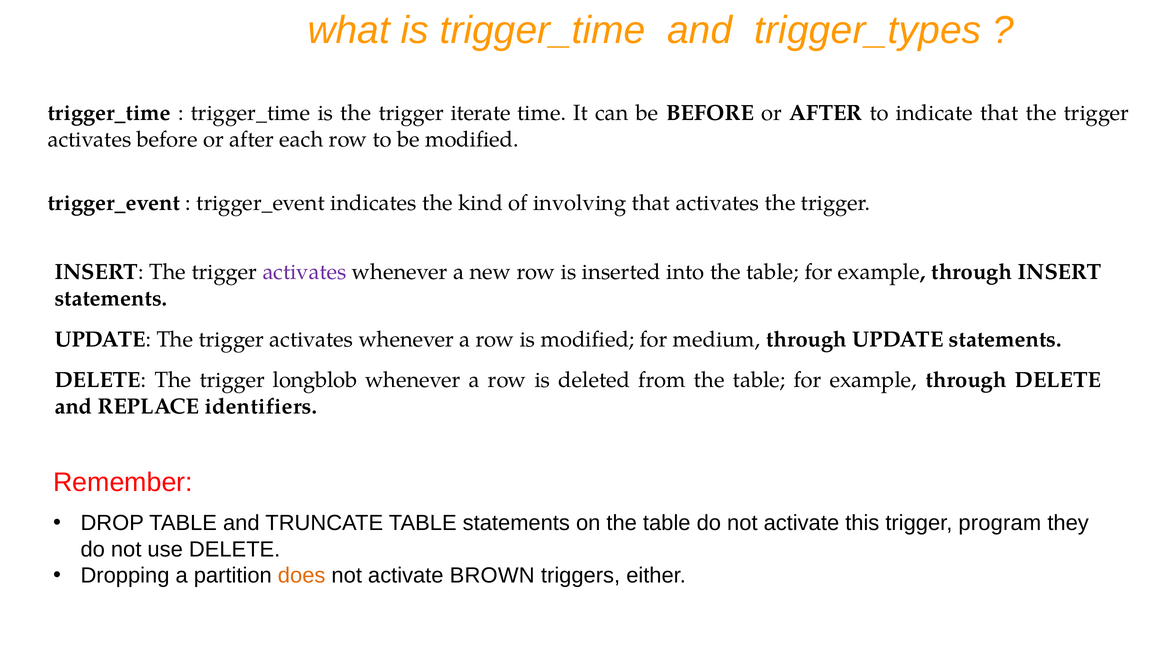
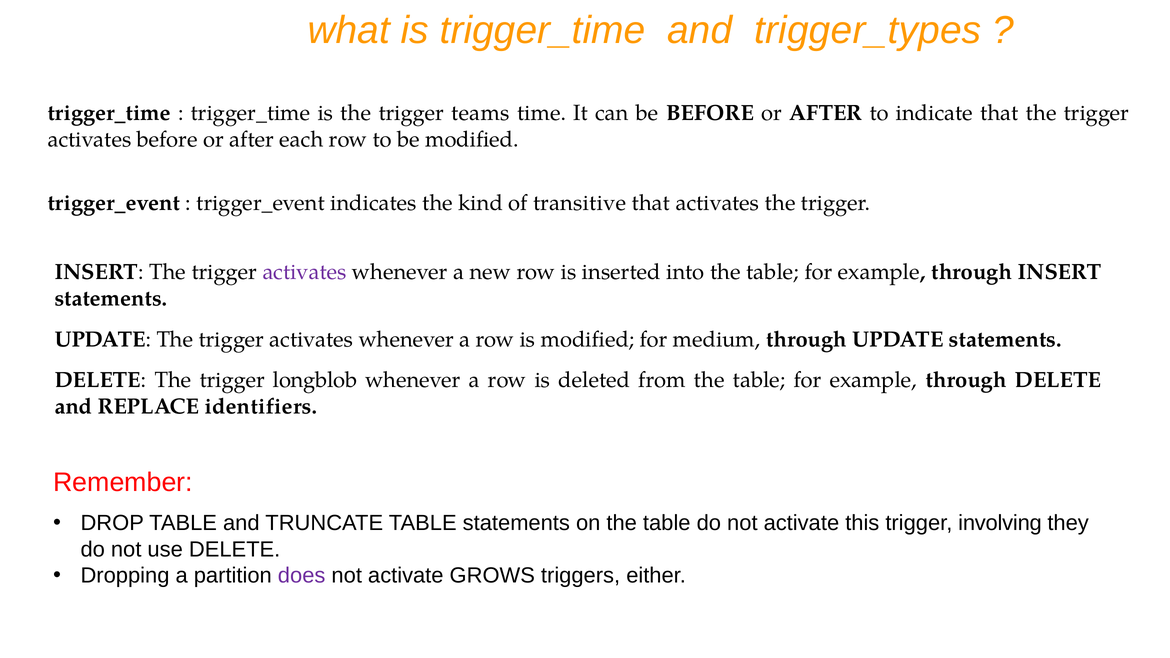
iterate: iterate -> teams (480, 113)
involving: involving -> transitive (580, 203)
program: program -> involving (1000, 523)
does colour: orange -> purple (302, 576)
BROWN: BROWN -> GROWS (492, 576)
